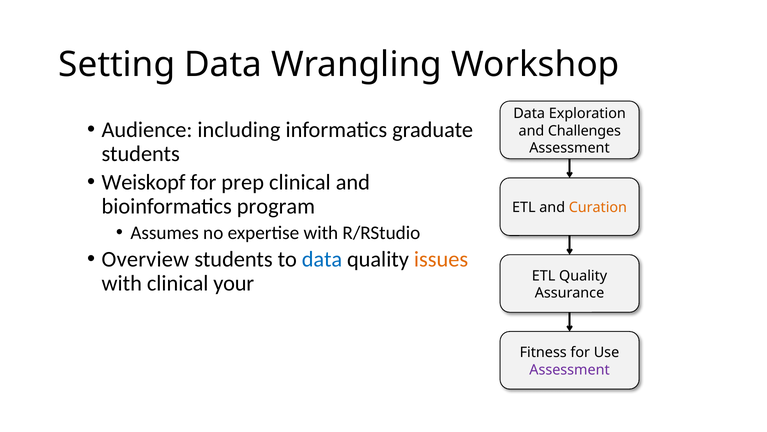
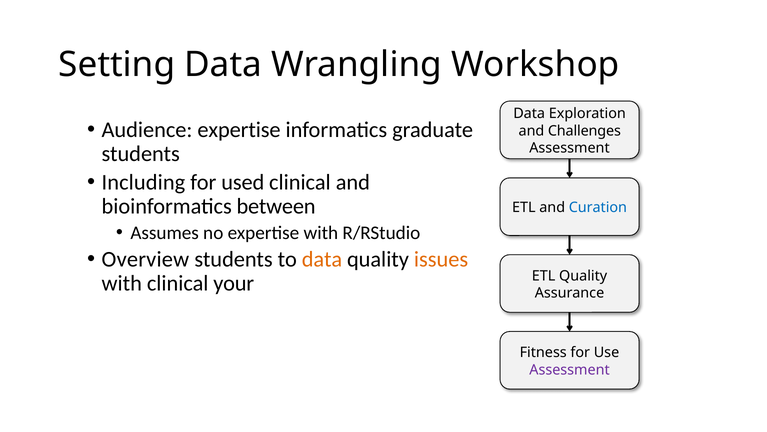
Audience including: including -> expertise (239, 130)
Weiskopf: Weiskopf -> Including (143, 182)
prep: prep -> used (243, 182)
program: program -> between (276, 206)
Curation colour: orange -> blue (598, 207)
data colour: blue -> orange (322, 259)
